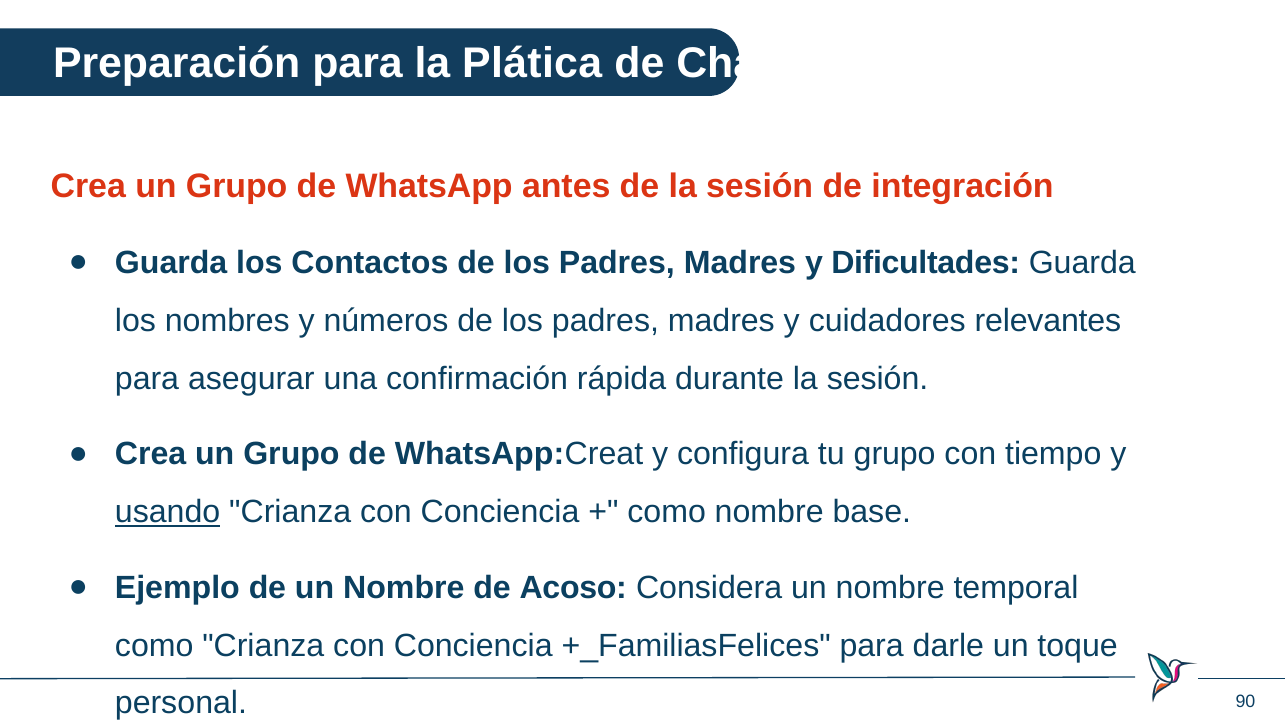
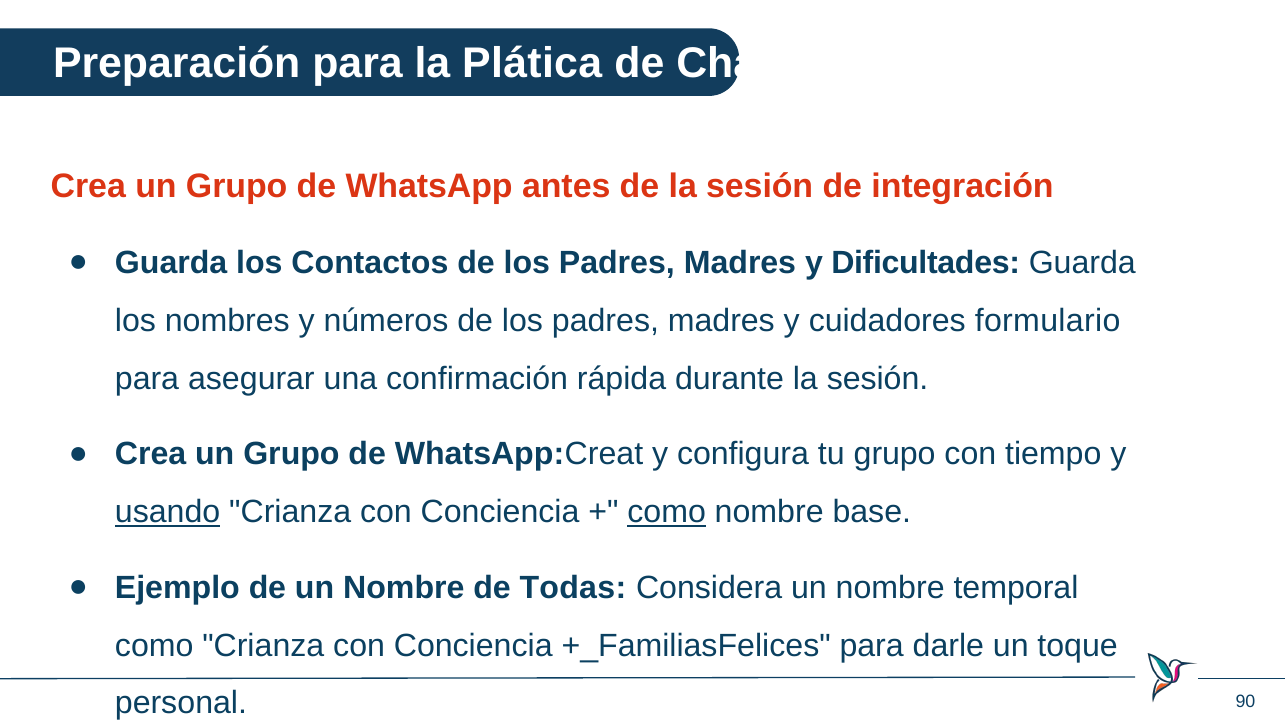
relevantes: relevantes -> formulario (1048, 321)
como underline: none -> present (667, 512)
Acoso: Acoso -> Todas (573, 588)
